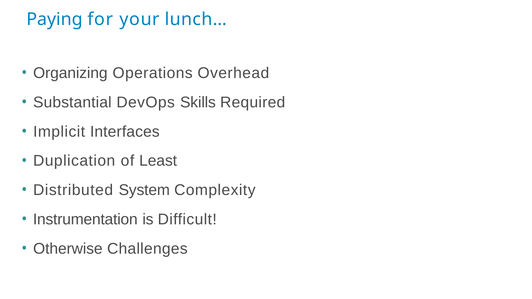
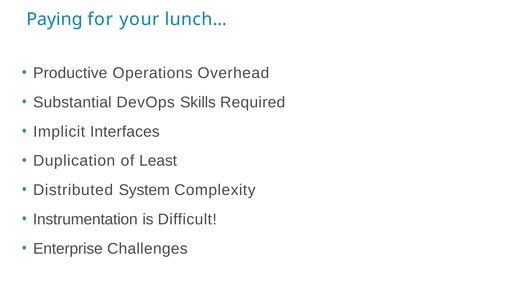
Organizing: Organizing -> Productive (70, 73)
Otherwise: Otherwise -> Enterprise (68, 249)
